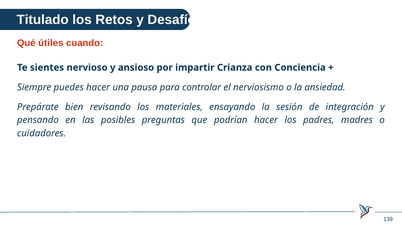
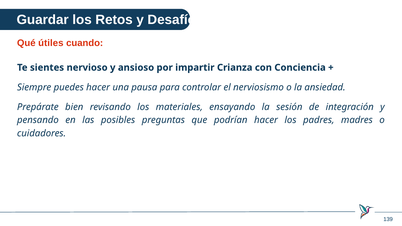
Titulado: Titulado -> Guardar (43, 20)
